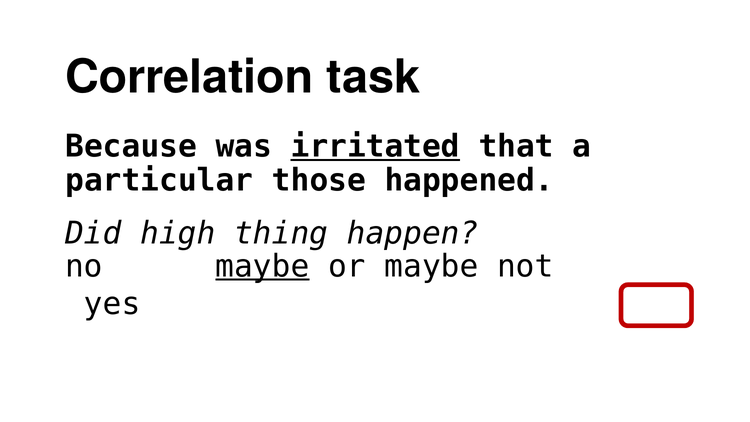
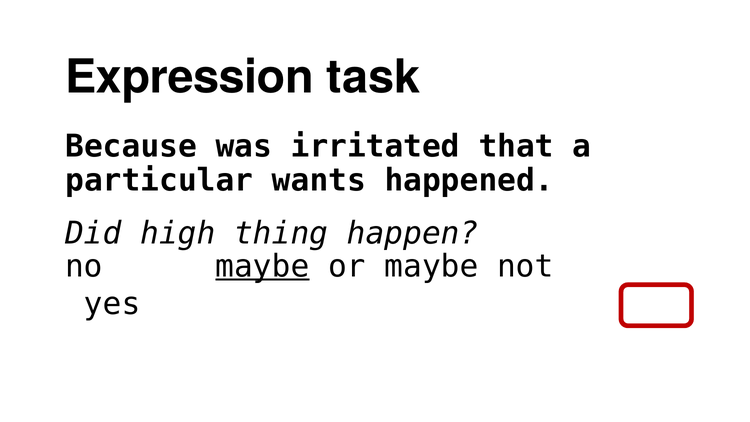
Correlation: Correlation -> Expression (189, 77)
irritated underline: present -> none (375, 147)
those: those -> wants (319, 180)
